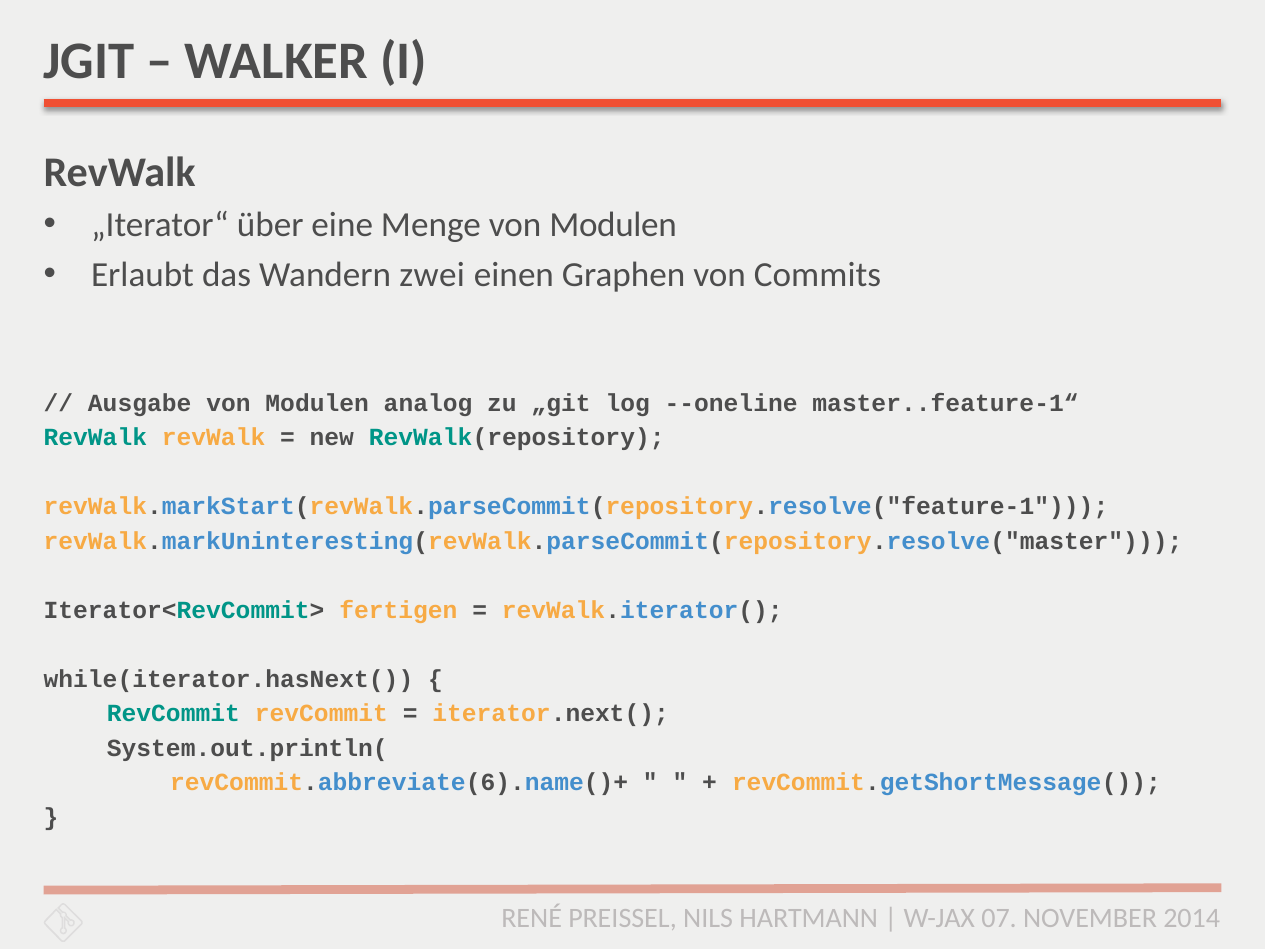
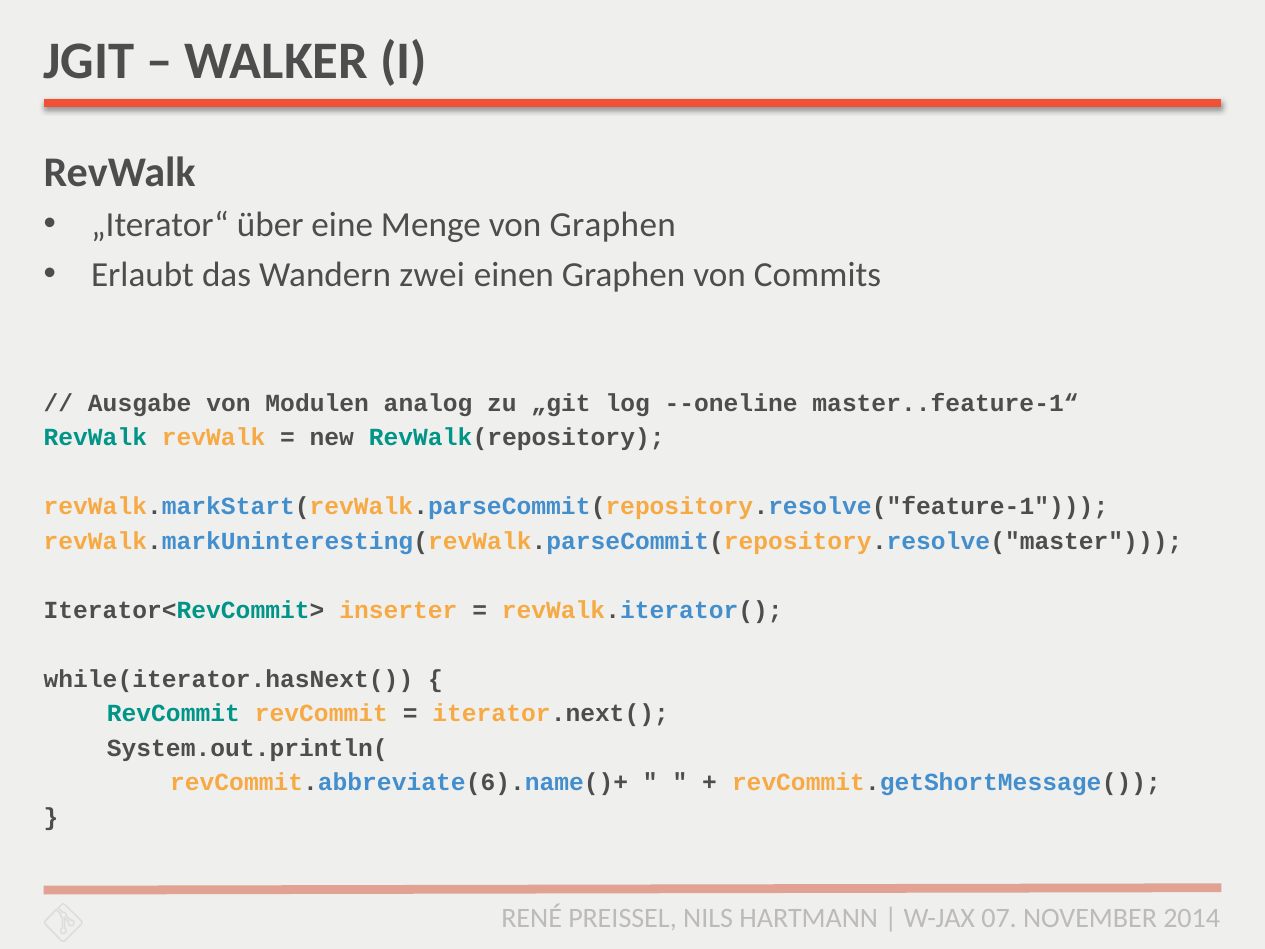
Menge von Modulen: Modulen -> Graphen (613, 225)
fertigen: fertigen -> inserter (398, 610)
